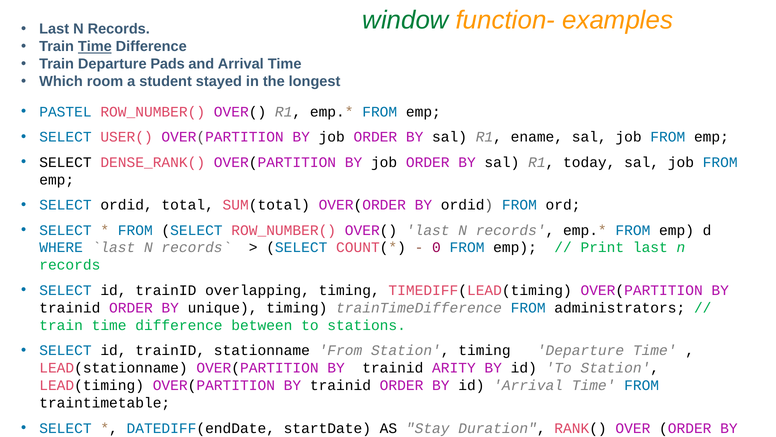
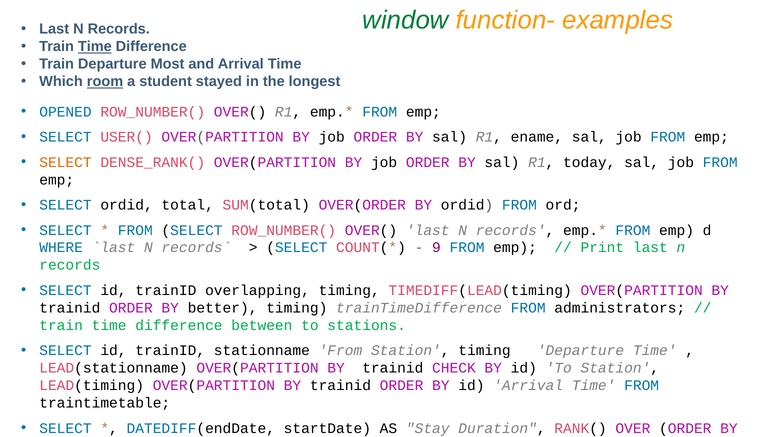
Pads: Pads -> Most (168, 64)
room underline: none -> present (105, 81)
PASTEL: PASTEL -> OPENED (65, 112)
SELECT colour: black -> orange (65, 162)
0: 0 -> 9 (436, 247)
unique: unique -> better (223, 308)
ARITY: ARITY -> CHECK (454, 368)
